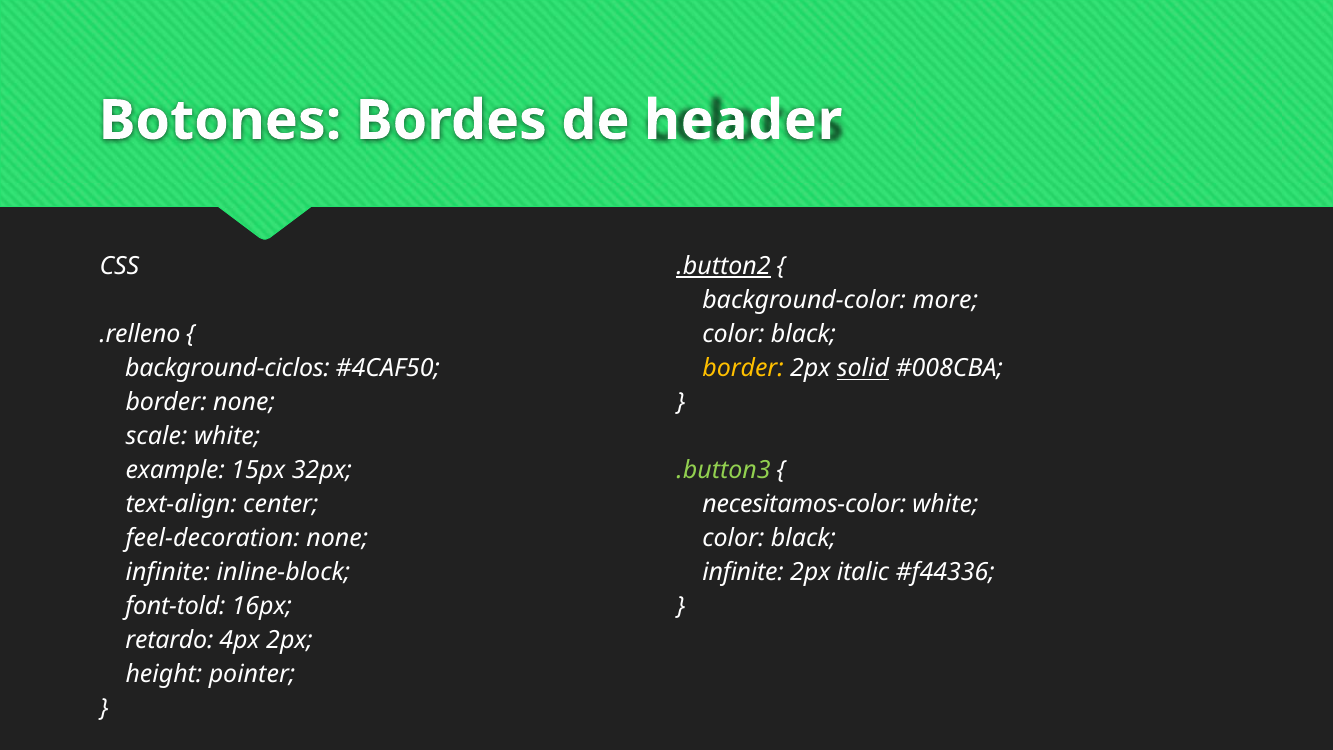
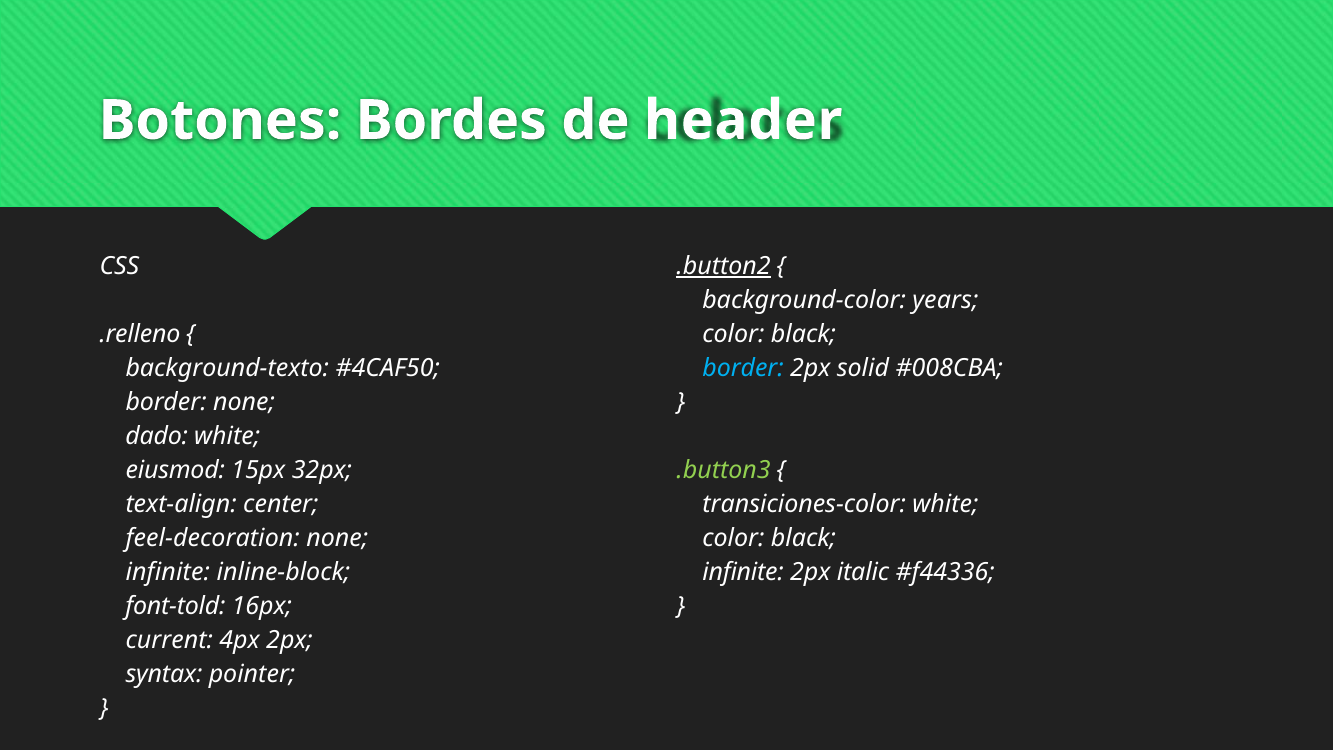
more: more -> years (945, 300)
background-ciclos: background-ciclos -> background-texto (227, 368)
border colour: yellow -> light blue (743, 368)
solid underline: present -> none (863, 368)
scale: scale -> dado (157, 436)
example: example -> eiusmod (175, 470)
necesitamos-color: necesitamos-color -> transiciones-color (804, 504)
retardo: retardo -> current (169, 640)
height: height -> syntax (164, 674)
